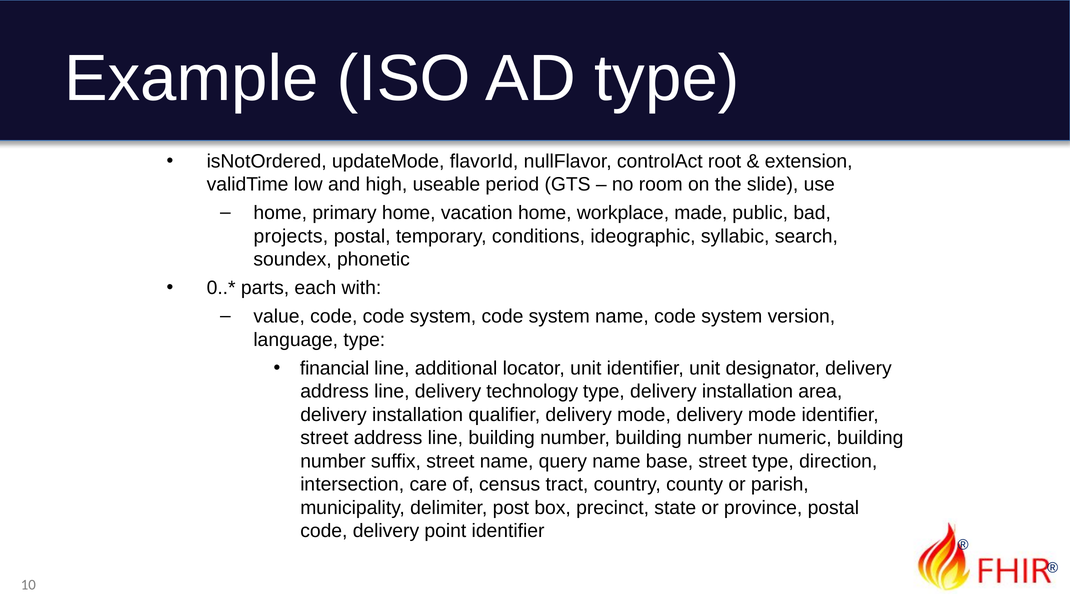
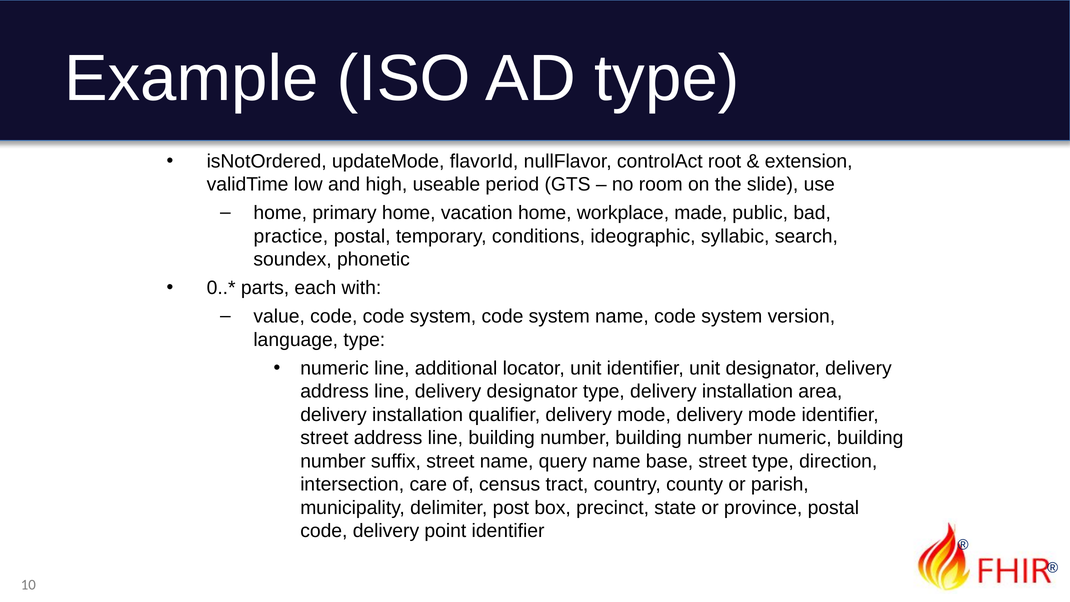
projects: projects -> practice (291, 236)
financial: financial -> numeric (335, 368)
delivery technology: technology -> designator (532, 392)
